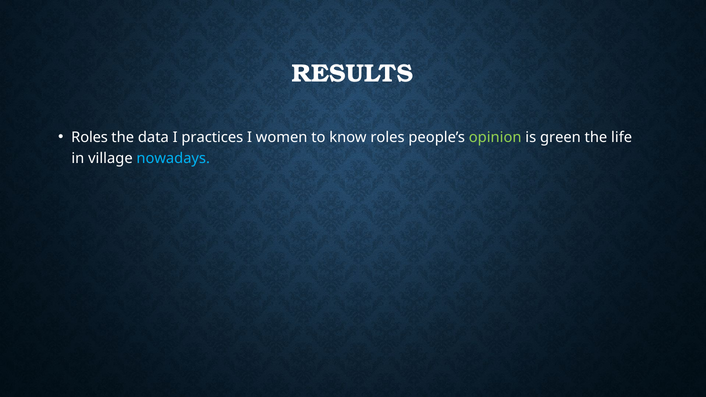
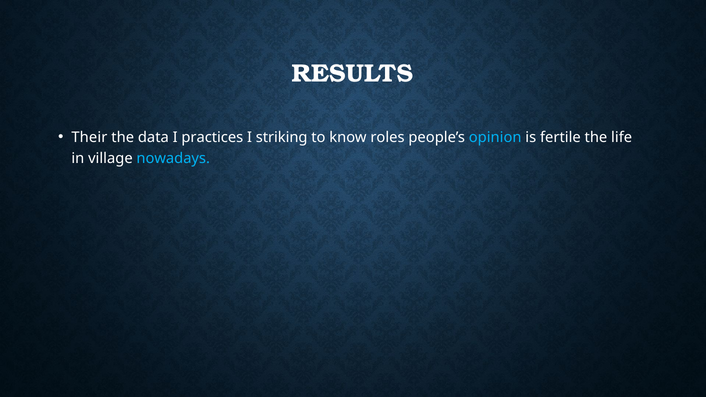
Roles: Roles -> Their (89, 137)
women: women -> striking (282, 137)
opinion colour: light green -> light blue (495, 137)
green: green -> fertile (560, 137)
